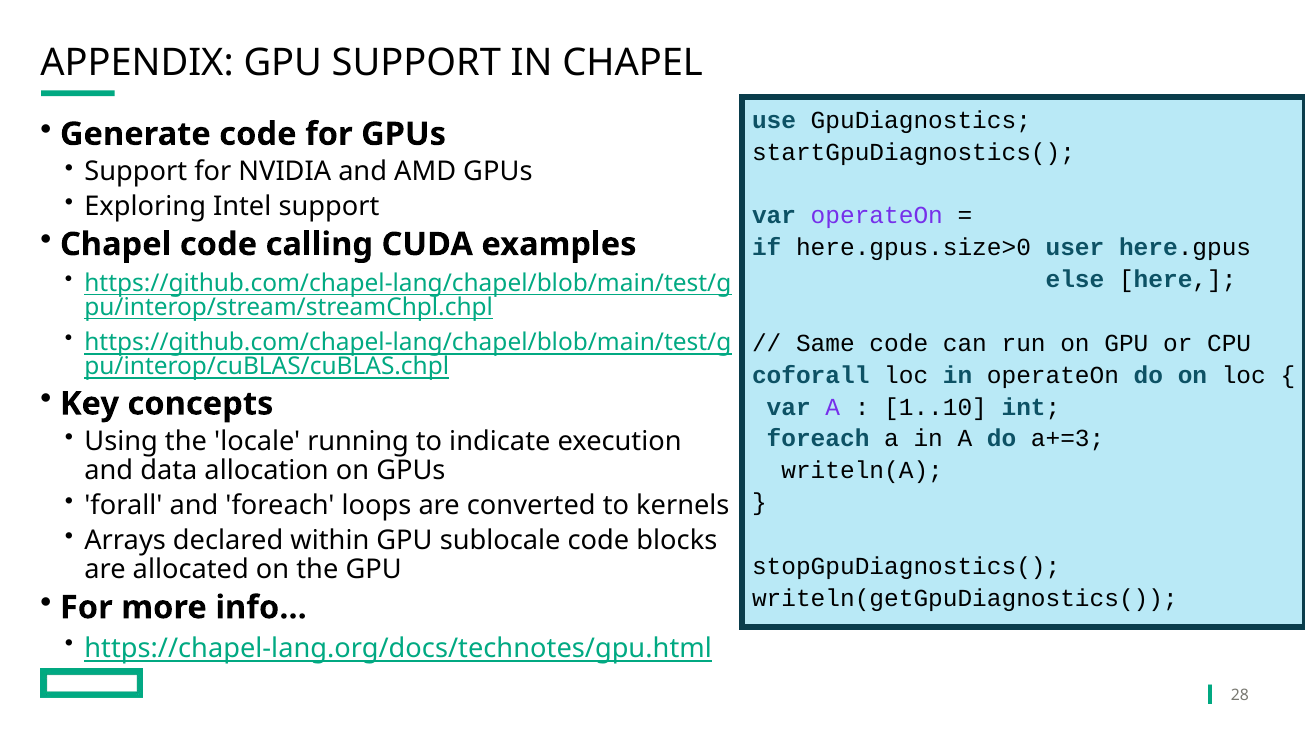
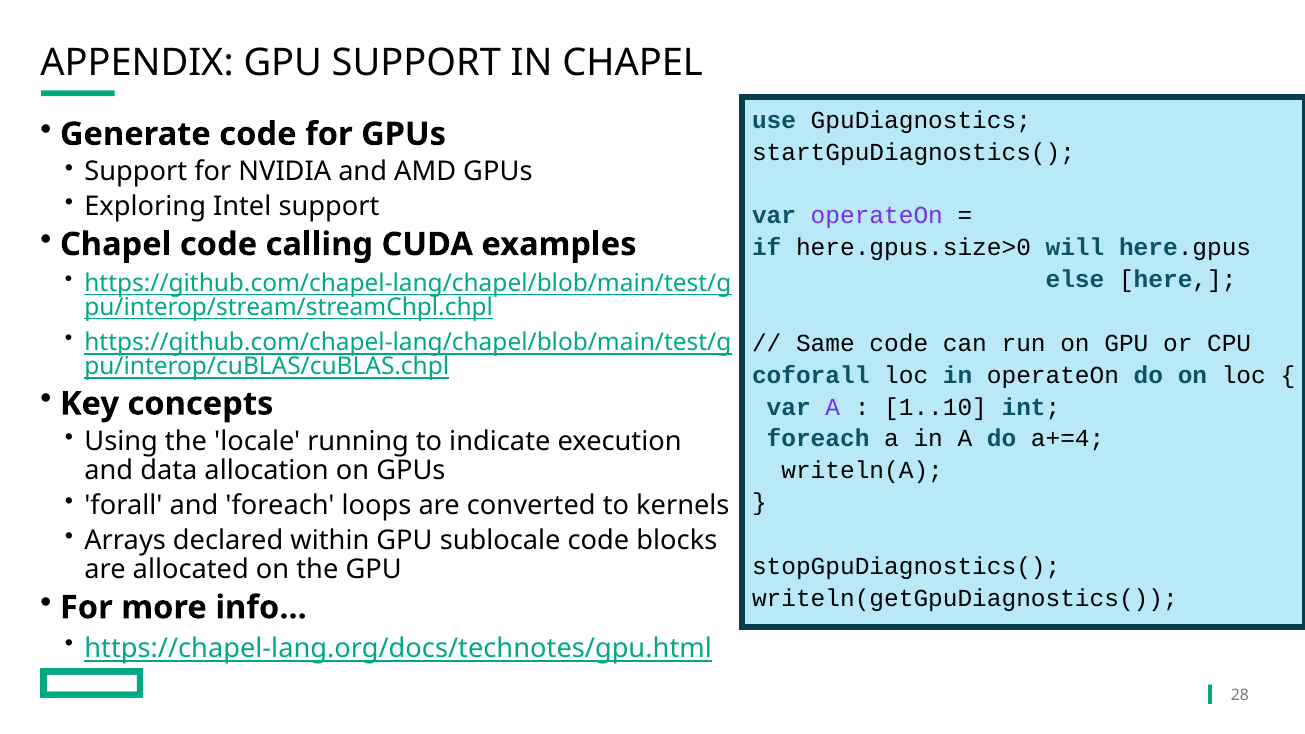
user: user -> will (1075, 248)
a+=3: a+=3 -> a+=4 (1068, 439)
